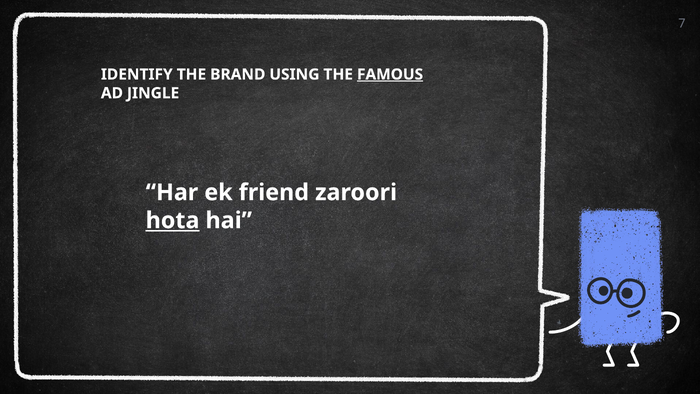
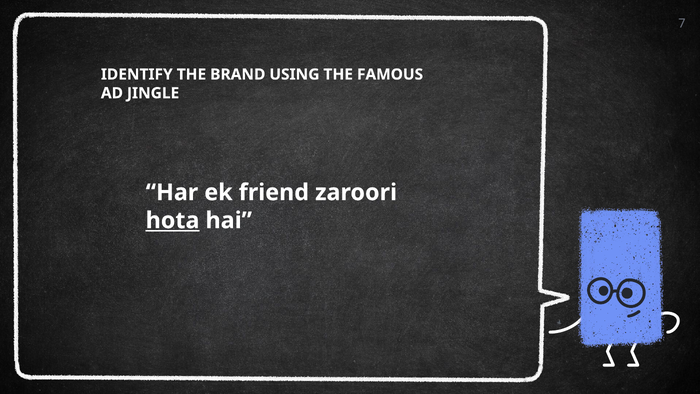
FAMOUS underline: present -> none (390, 74)
